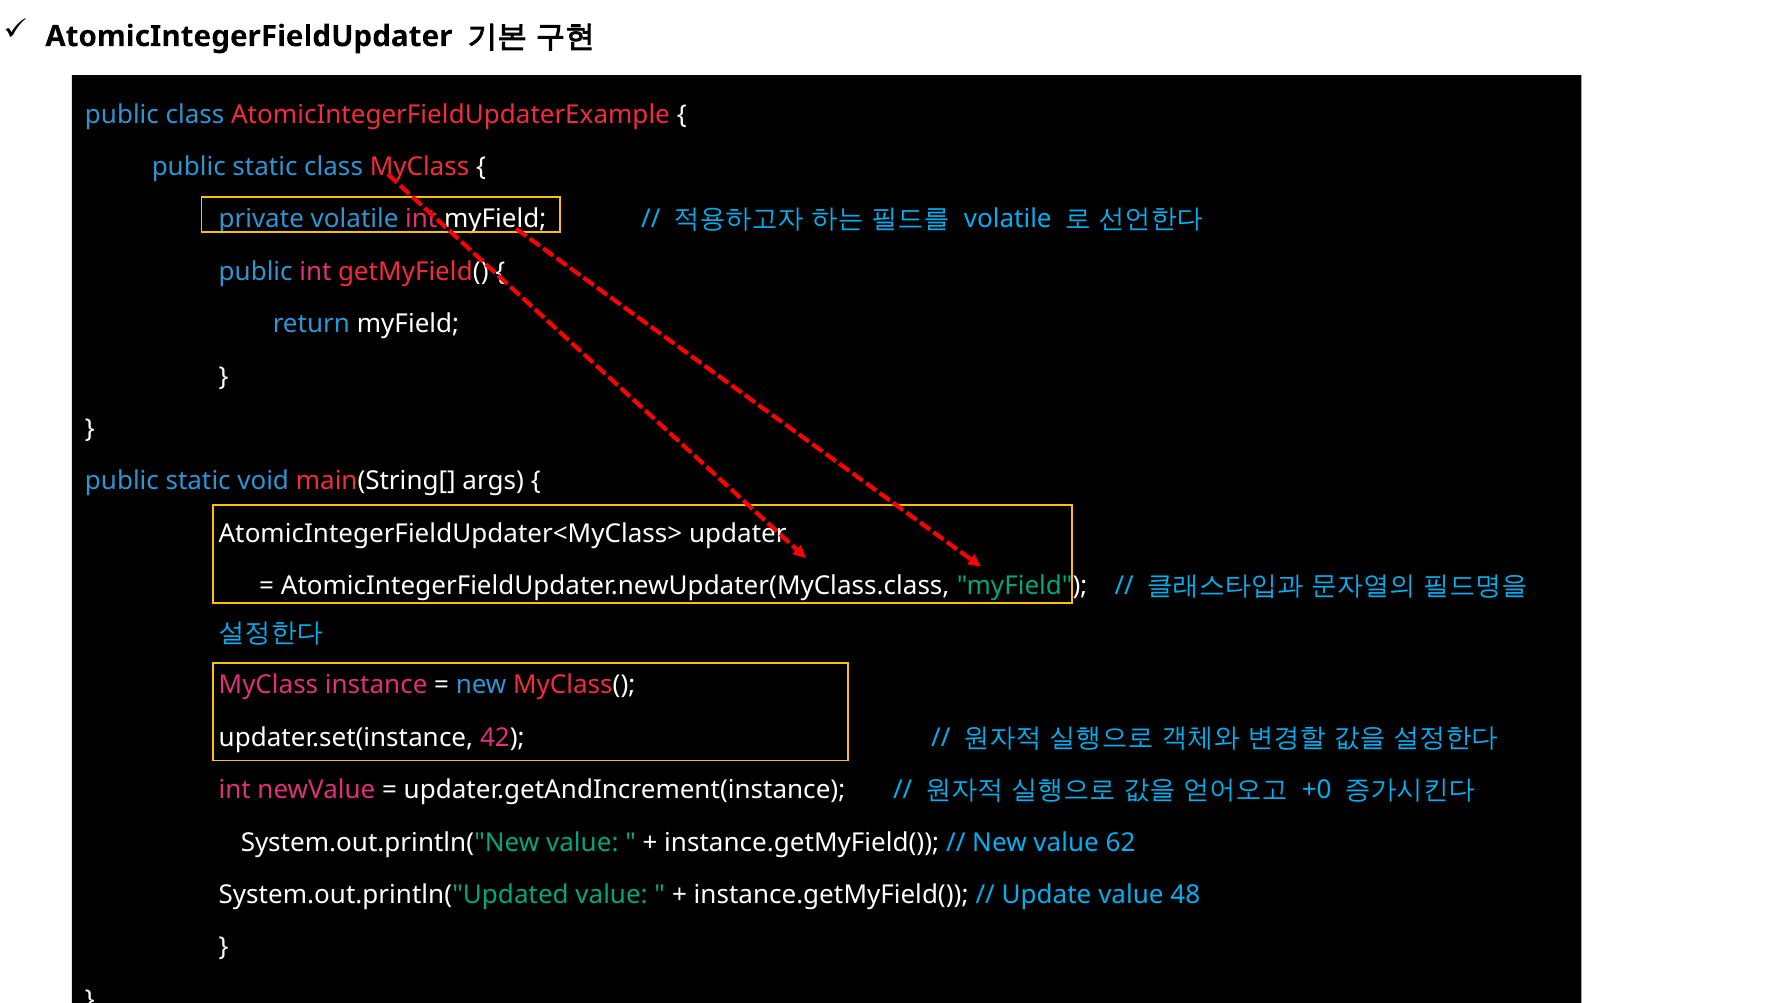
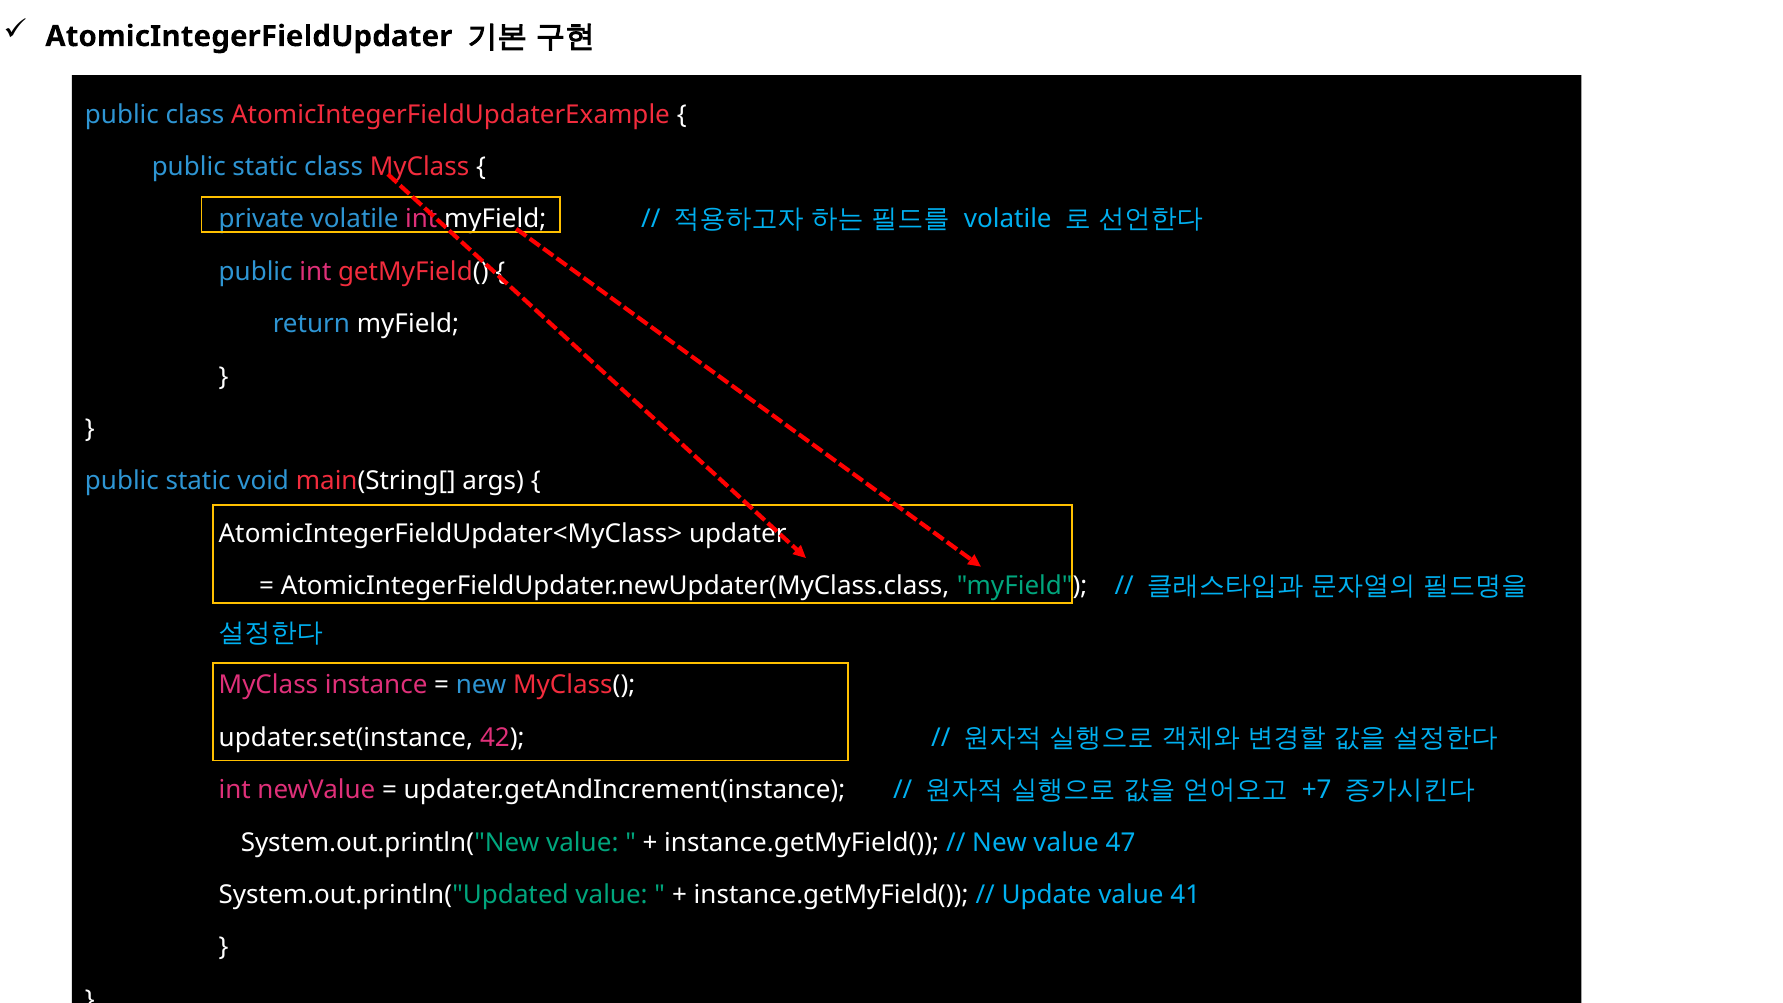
+0: +0 -> +7 (1317, 790)
62: 62 -> 47 (1121, 842)
48: 48 -> 41 (1185, 895)
